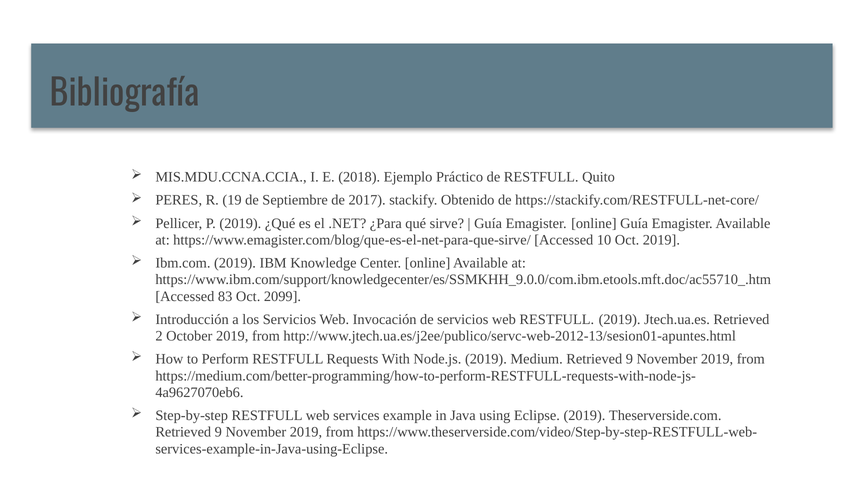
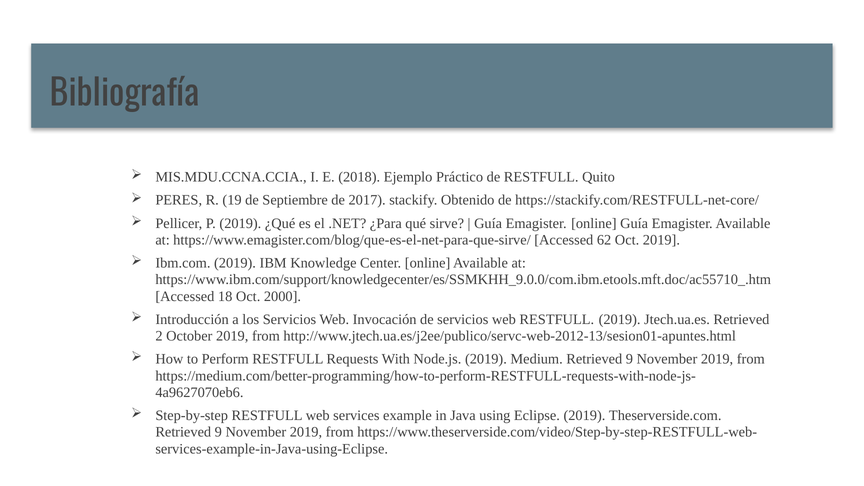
10: 10 -> 62 (604, 240)
83: 83 -> 18 (225, 296)
2099: 2099 -> 2000 (282, 296)
